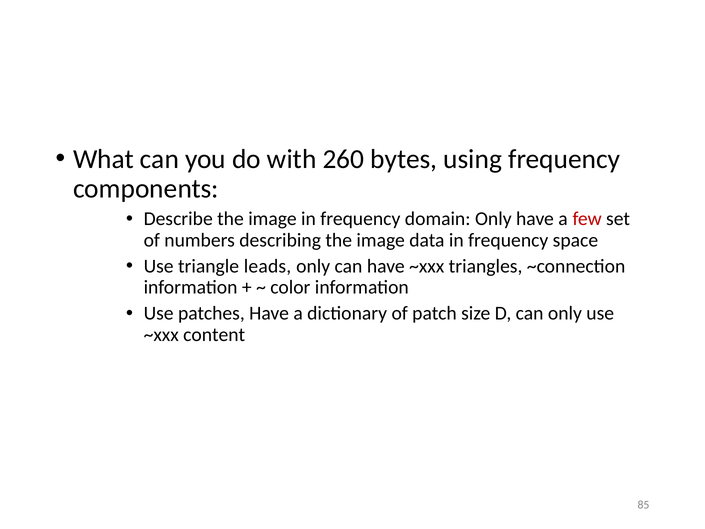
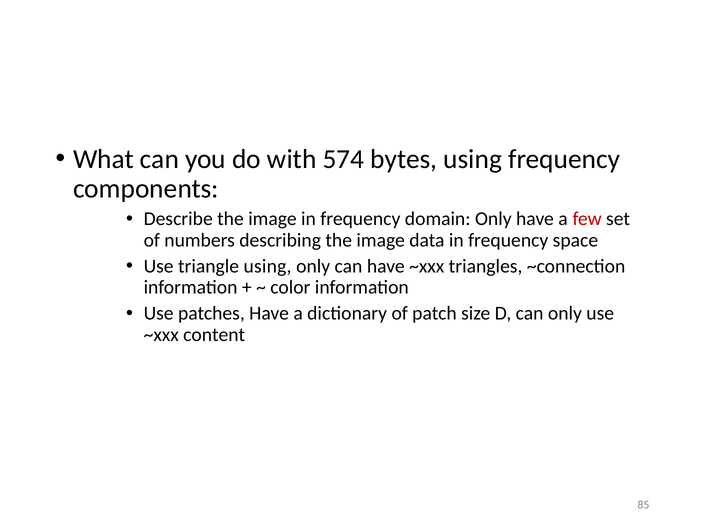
260: 260 -> 574 (343, 159)
triangle leads: leads -> using (268, 266)
